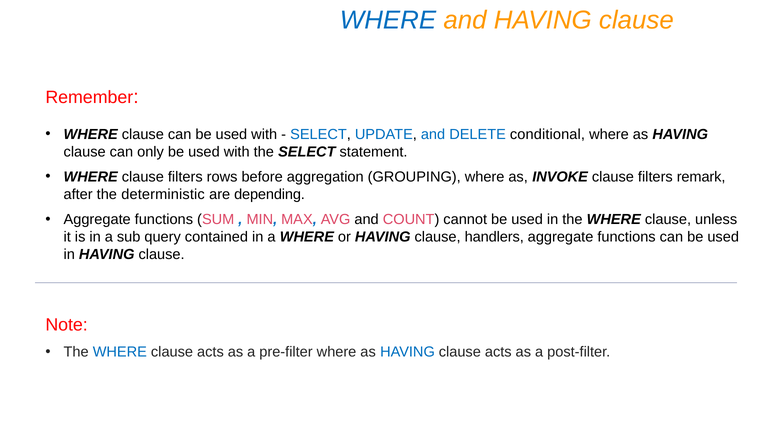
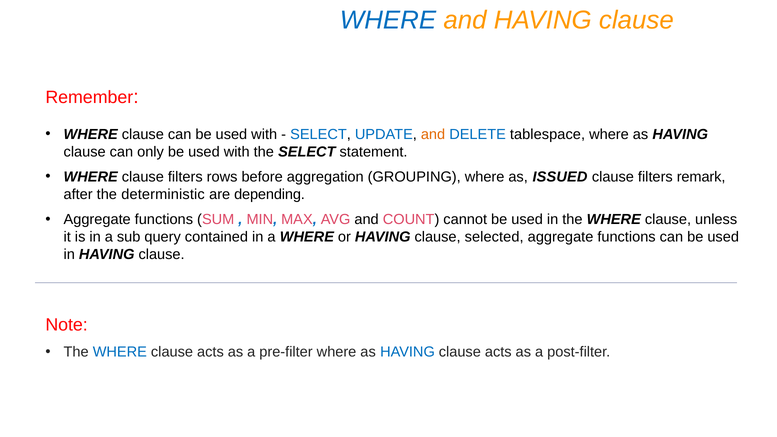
and colour: blue -> orange (433, 134)
conditional: conditional -> tablespace (547, 134)
INVOKE: INVOKE -> ISSUED (560, 177)
handlers: handlers -> selected (494, 237)
